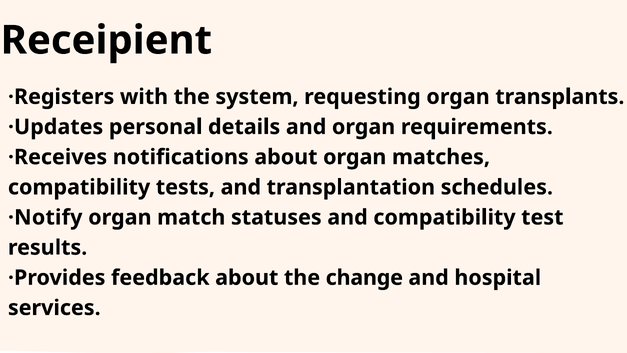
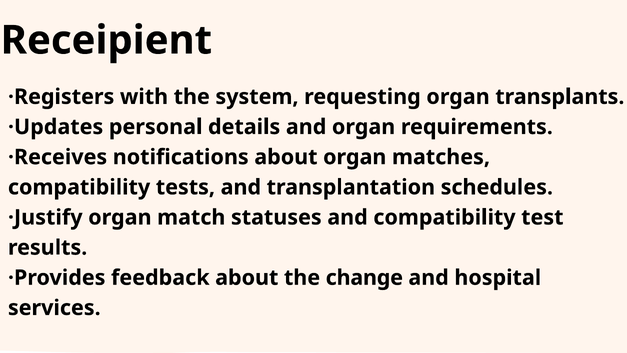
·Notify: ·Notify -> ·Justify (45, 217)
